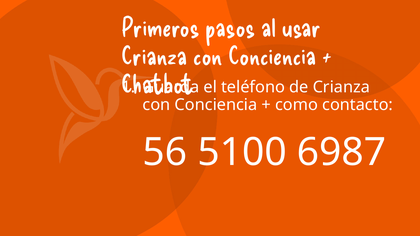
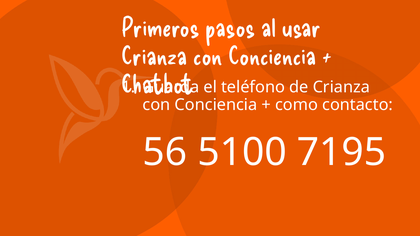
6987: 6987 -> 7195 (342, 152)
